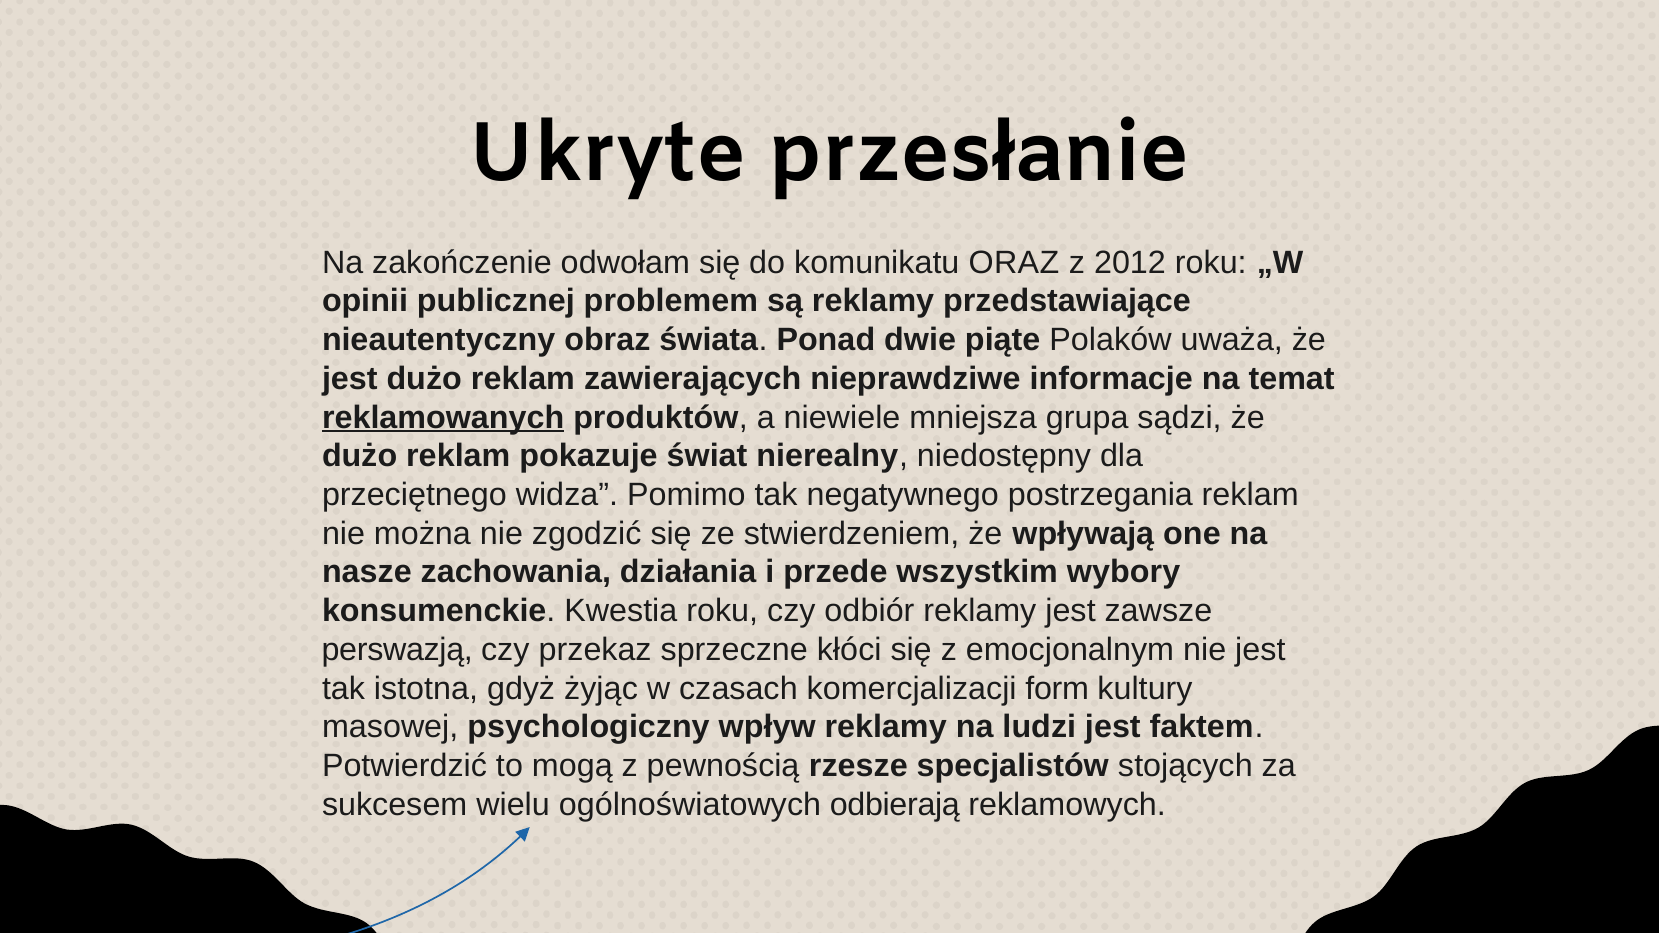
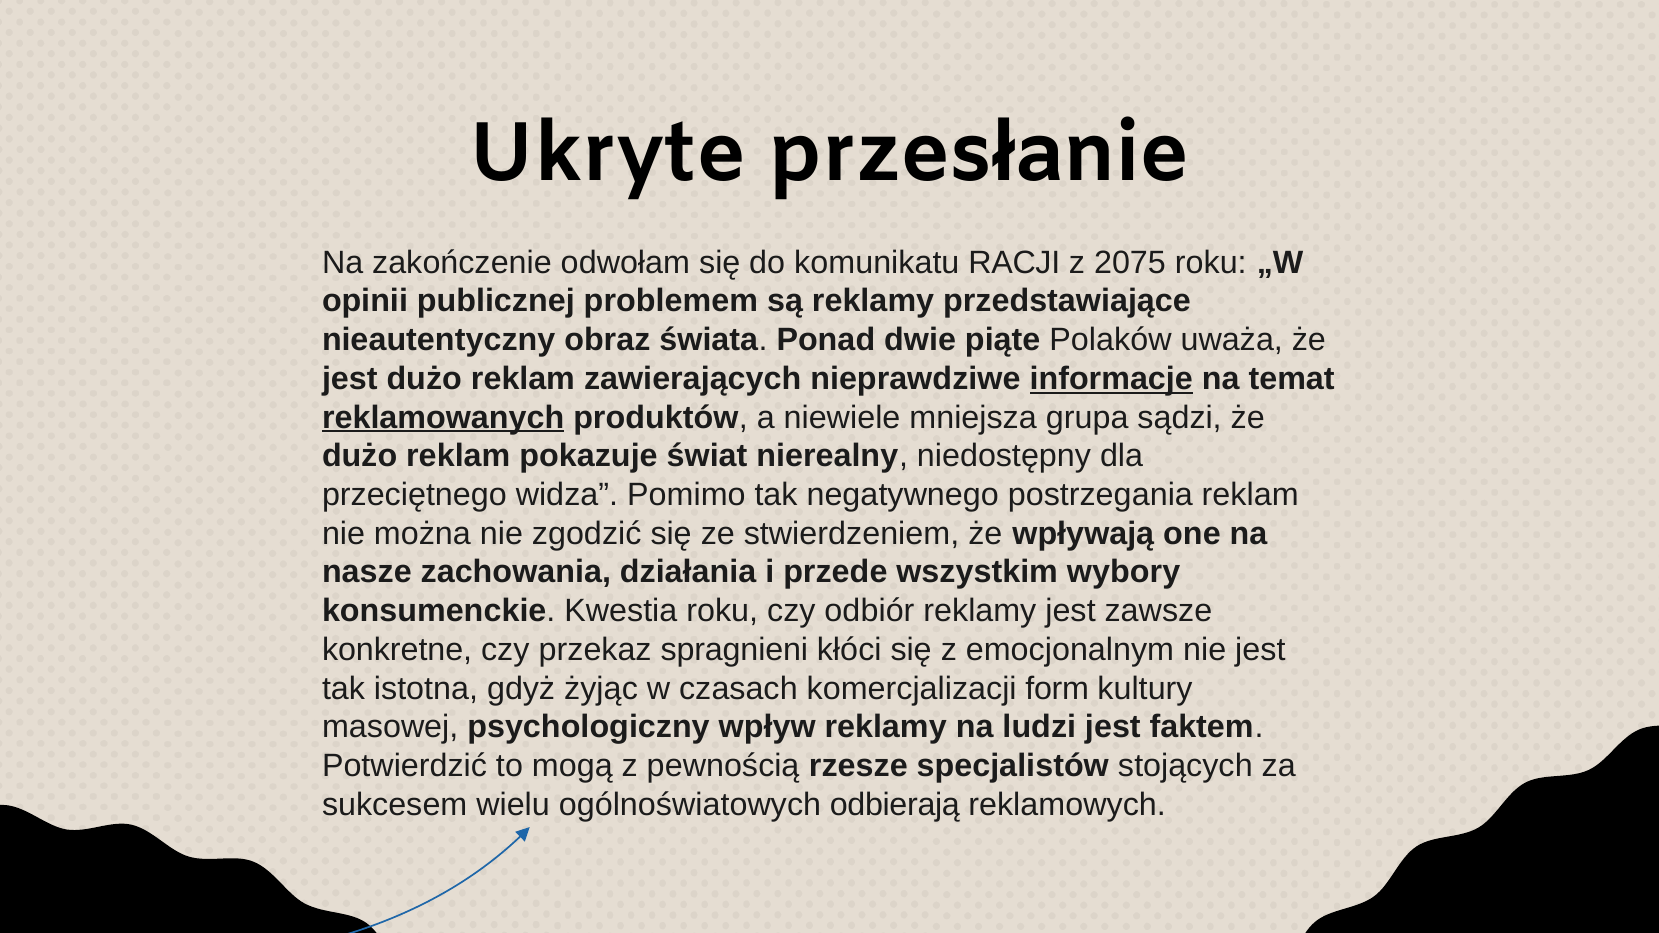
ORAZ: ORAZ -> RACJI (1014, 263)
2012: 2012 -> 2075 (1130, 263)
informacje underline: none -> present (1111, 379)
perswazją: perswazją -> konkretne (397, 650)
sprzeczne: sprzeczne -> spragnieni (734, 650)
